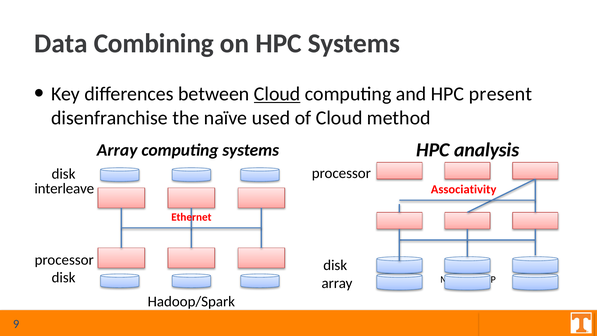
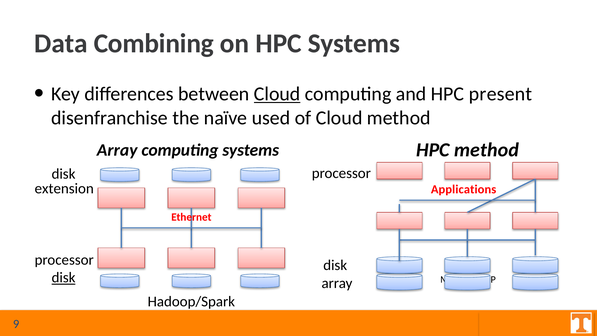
HPC analysis: analysis -> method (487, 150)
interleave: interleave -> extension (64, 188)
Associativity: Associativity -> Applications (464, 189)
disk underline: none -> present (64, 277)
